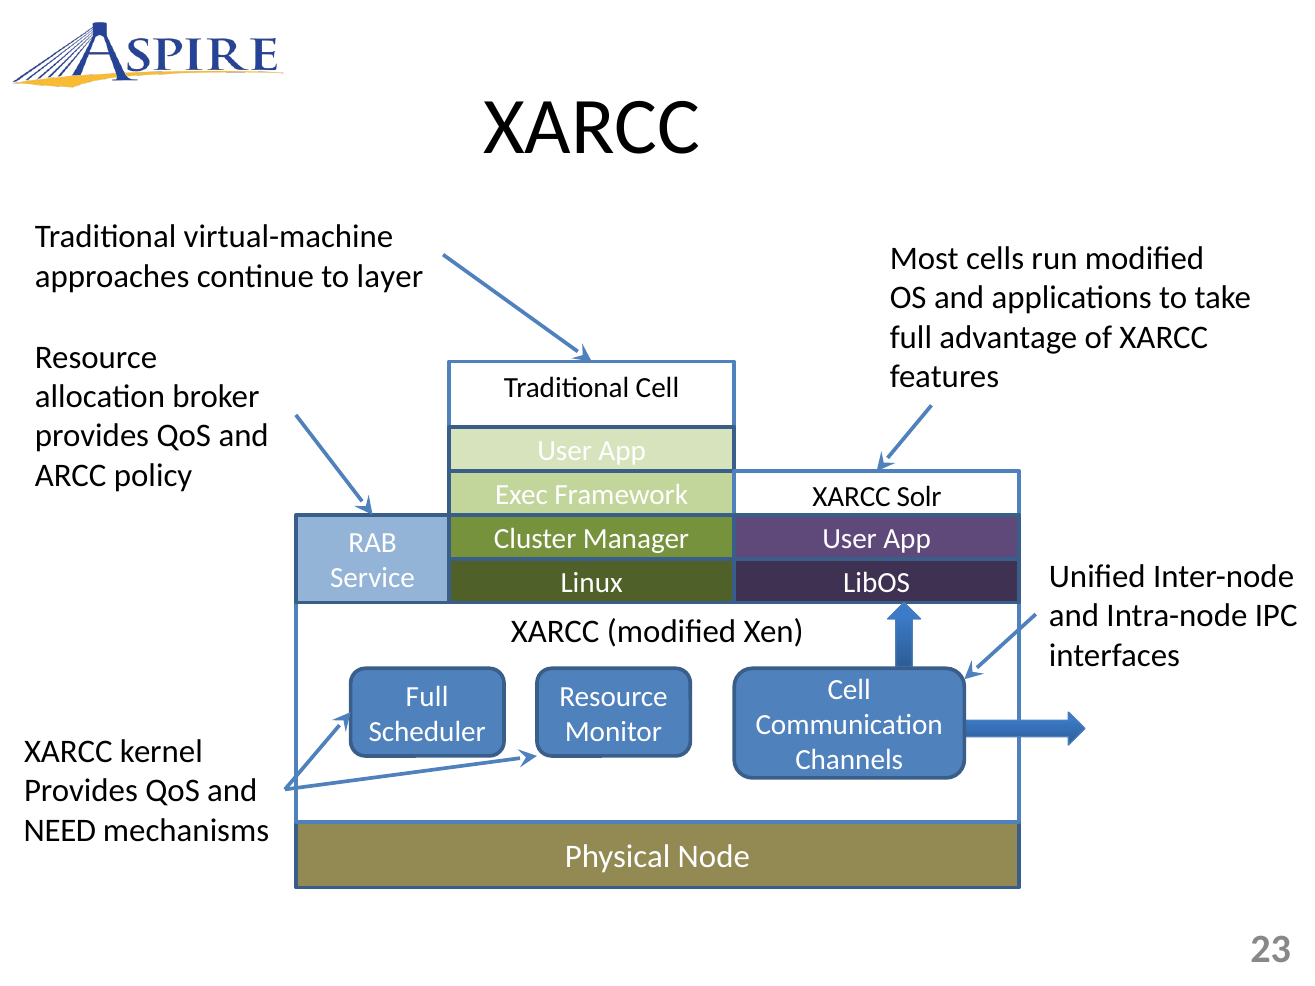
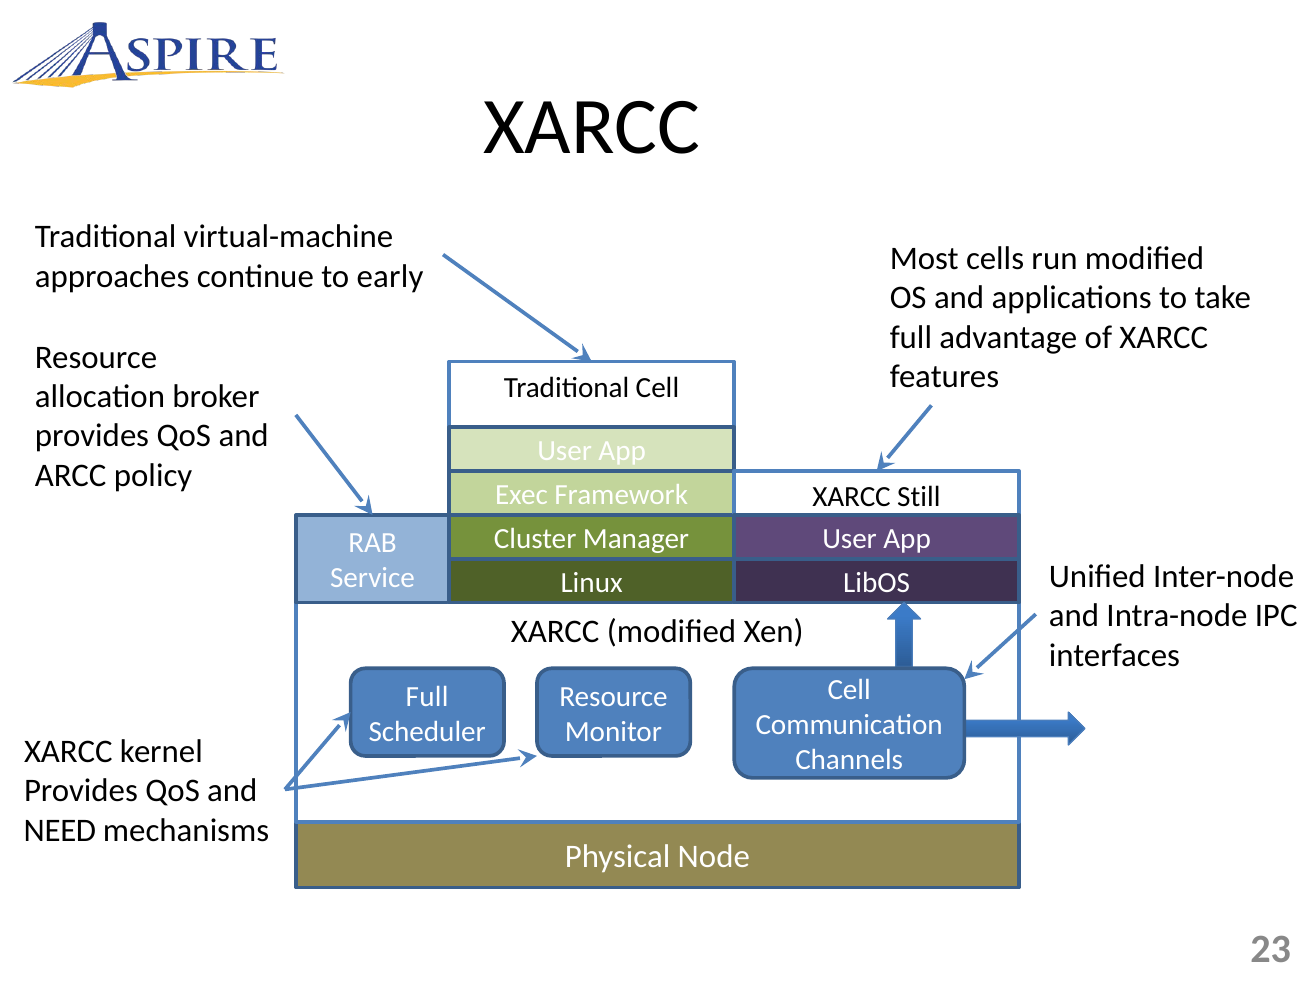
layer: layer -> early (390, 276)
Solr: Solr -> Still (919, 497)
